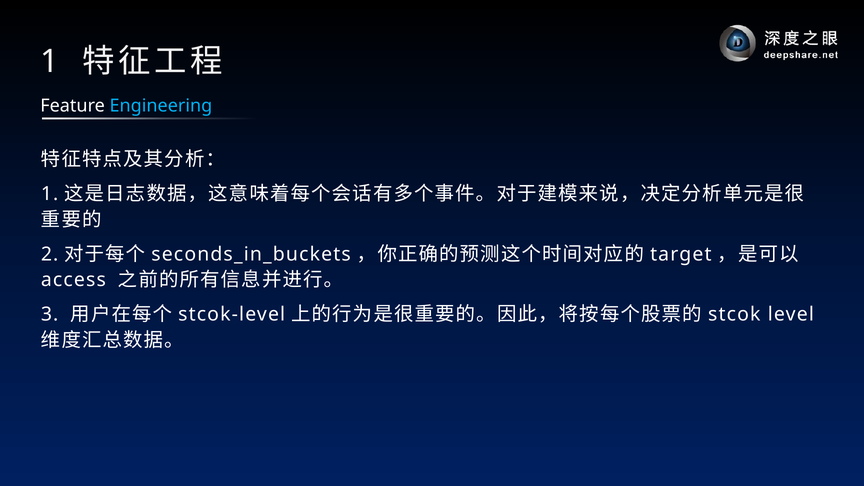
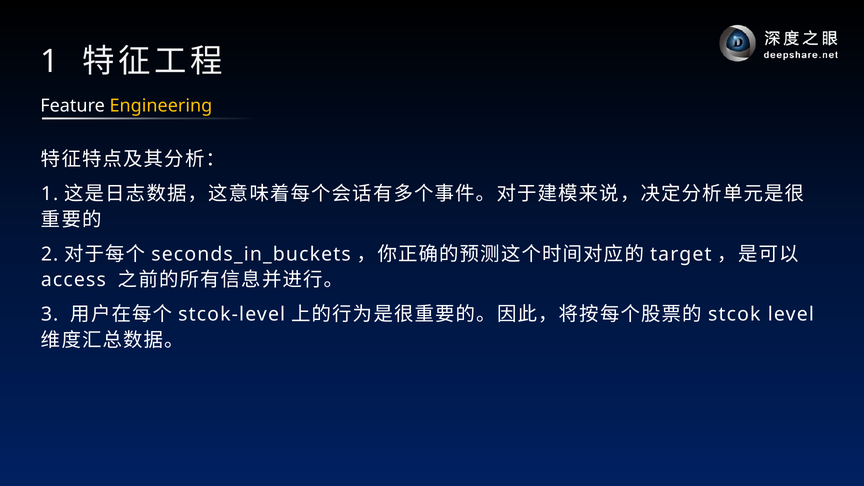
Engineering colour: light blue -> yellow (161, 106)
